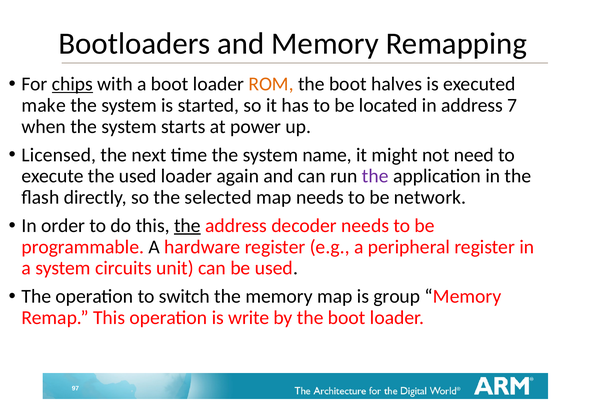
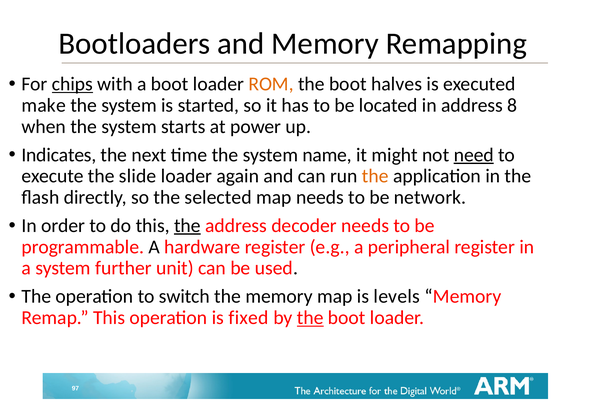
7: 7 -> 8 (512, 105)
Licensed: Licensed -> Indicates (59, 155)
need underline: none -> present (474, 155)
the used: used -> slide (138, 176)
the colour: purple -> orange (375, 176)
circuits: circuits -> further (123, 268)
group: group -> levels (397, 296)
write: write -> fixed (249, 317)
the underline: none -> present (310, 317)
